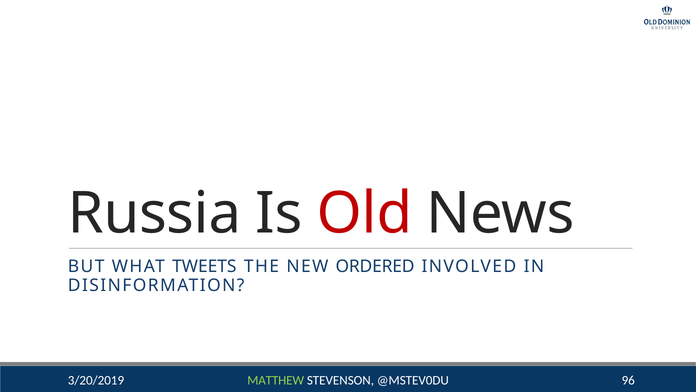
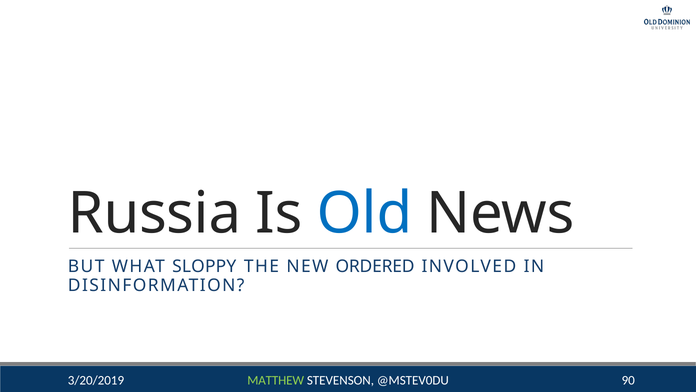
Old colour: red -> blue (365, 213)
TWEETS: TWEETS -> SLOPPY (204, 266)
96: 96 -> 90 (628, 380)
